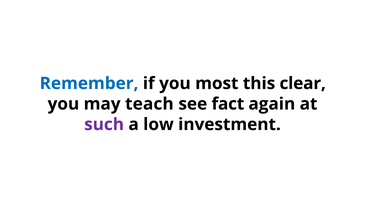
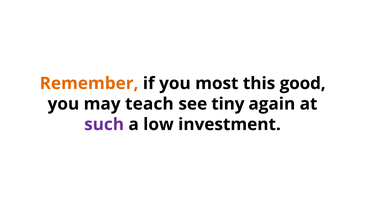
Remember colour: blue -> orange (89, 84)
clear: clear -> good (303, 84)
fact: fact -> tiny (228, 104)
